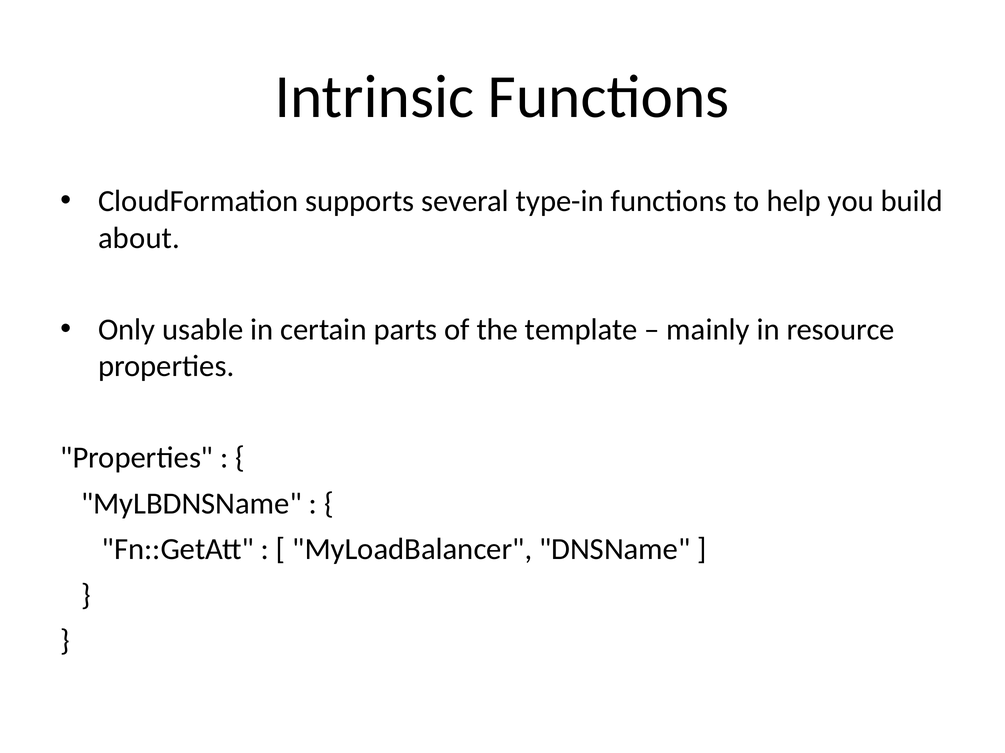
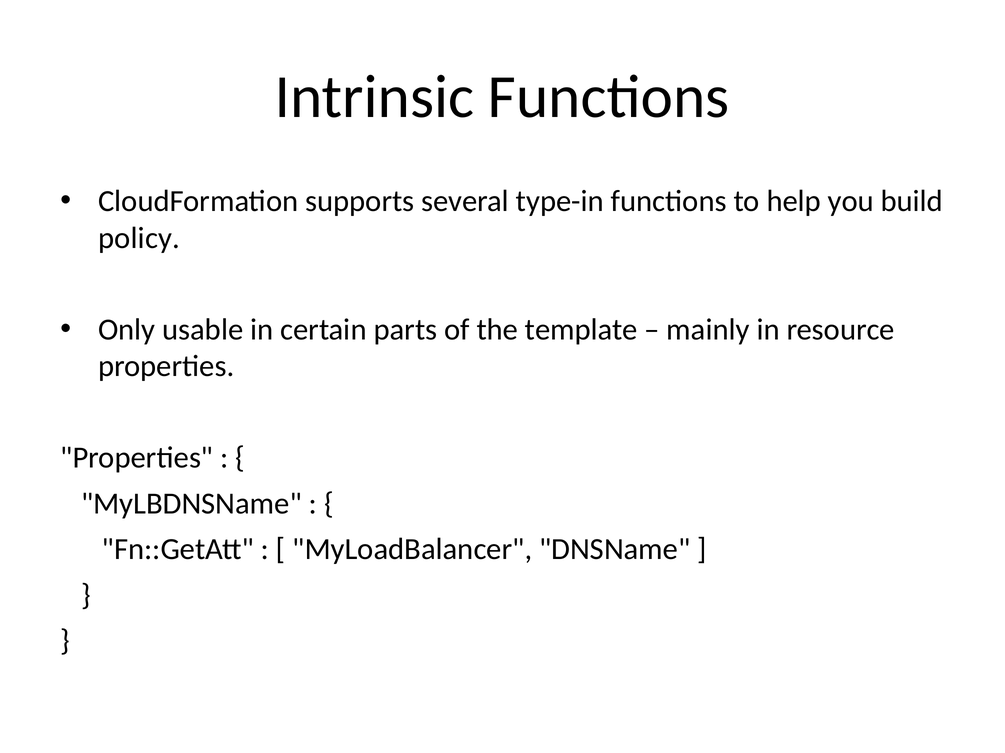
about: about -> policy (139, 238)
